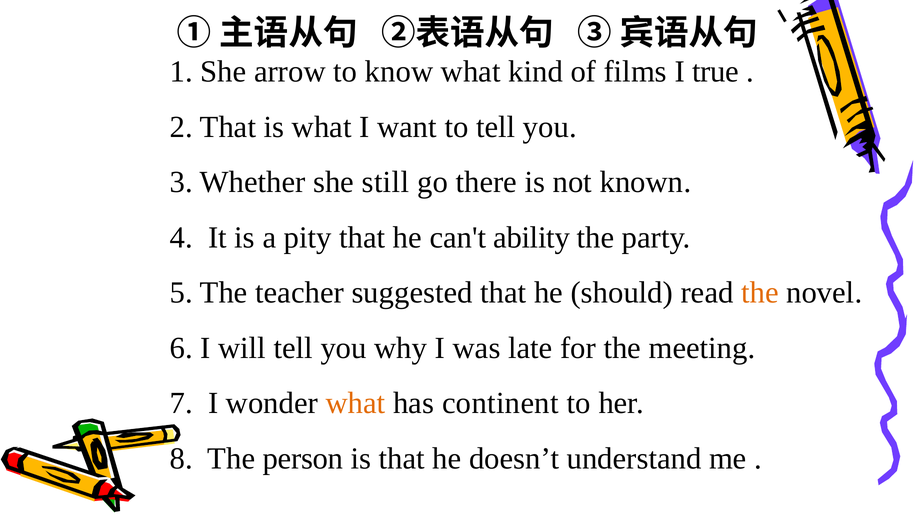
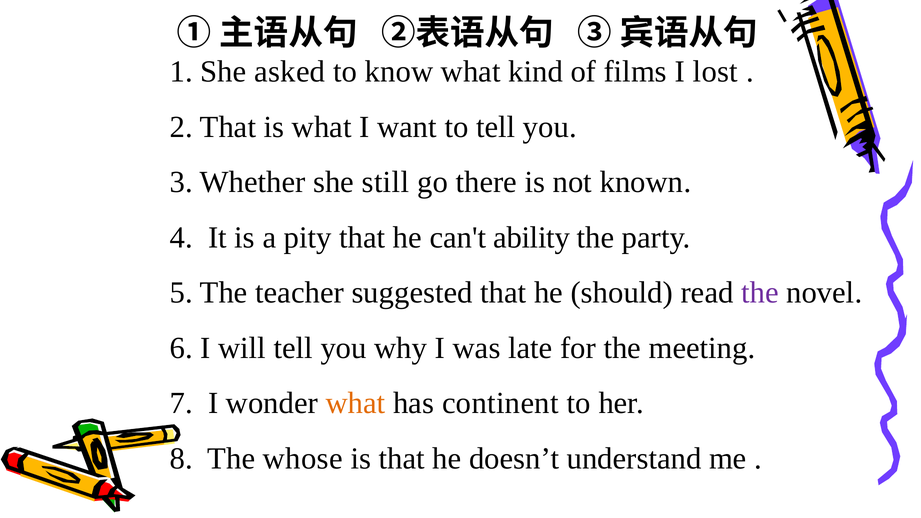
arrow: arrow -> asked (290, 72)
true: true -> lost (715, 72)
the colour: orange -> purple (760, 293)
person: person -> whose (303, 459)
